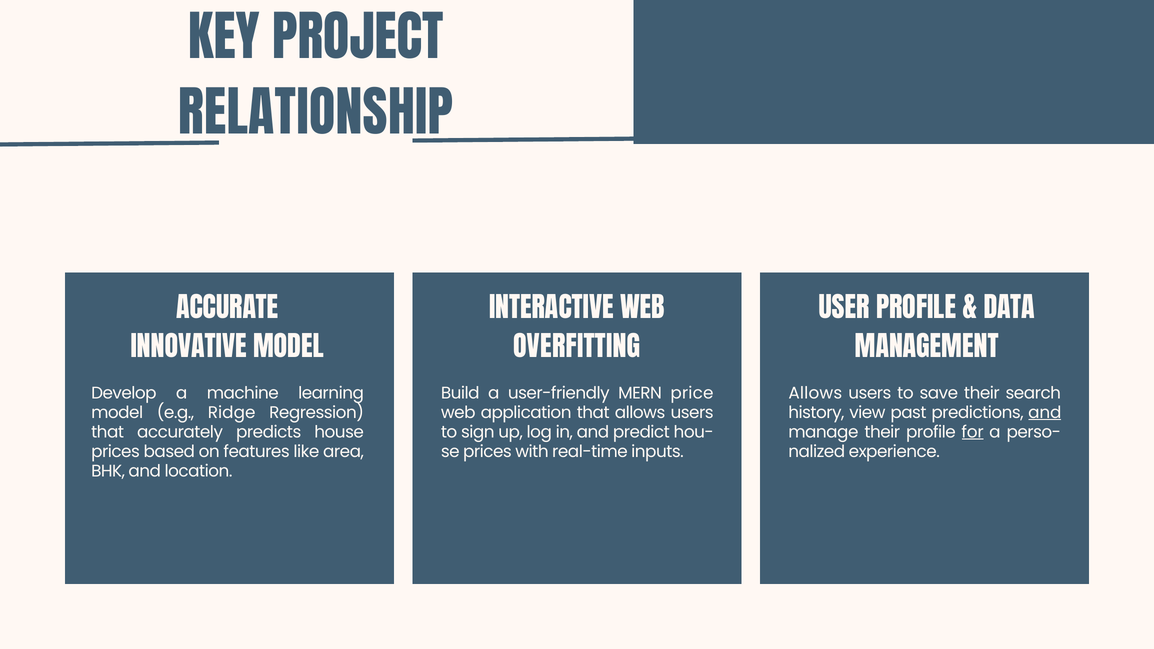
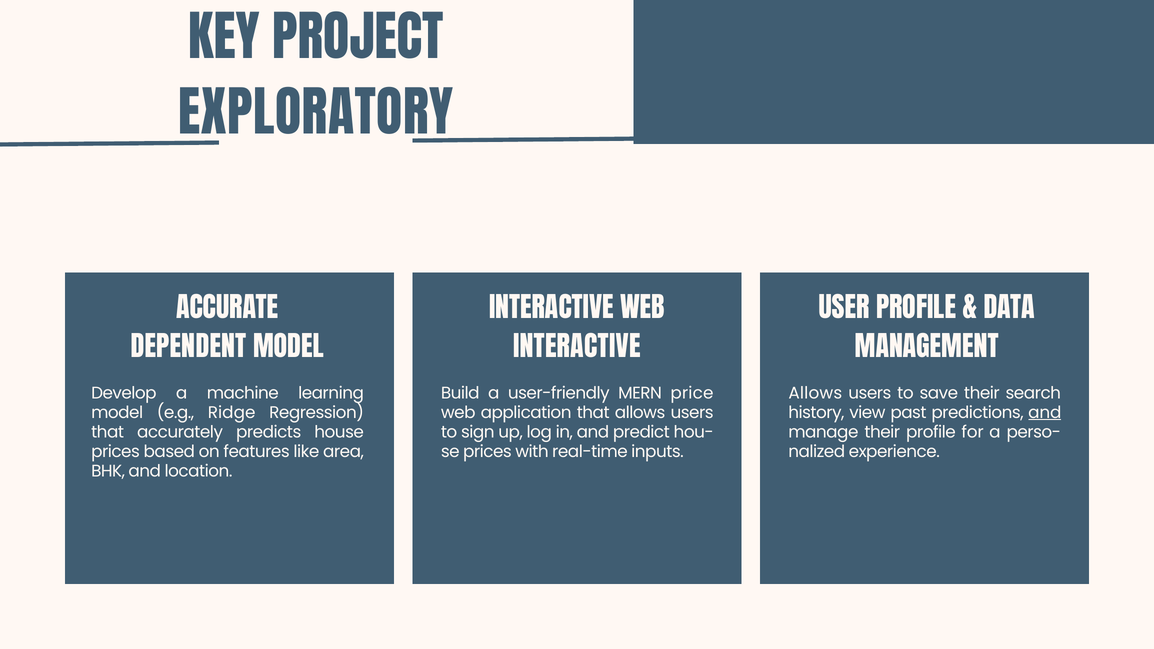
RELATIONSHIP: RELATIONSHIP -> EXPLORATORY (316, 116)
INNOVATIVE: INNOVATIVE -> DEPENDENT (189, 348)
OVERFITTING: OVERFITTING -> INTERACTIVE (577, 348)
for underline: present -> none (973, 432)
